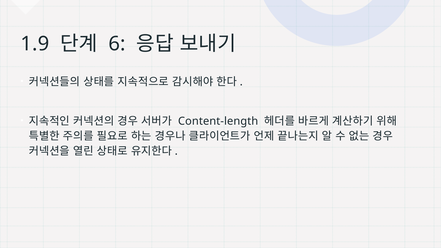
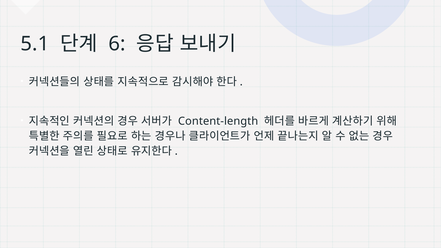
1.9: 1.9 -> 5.1 (35, 44)
